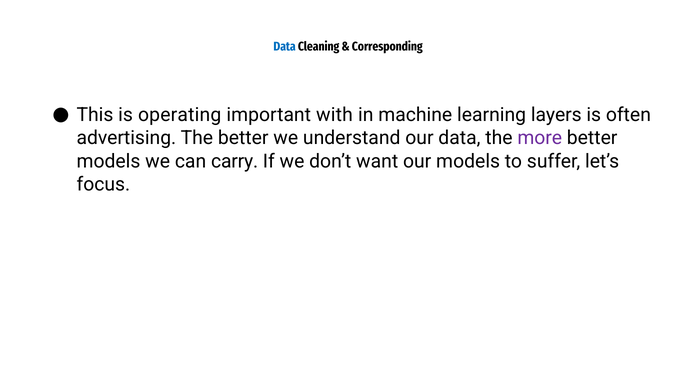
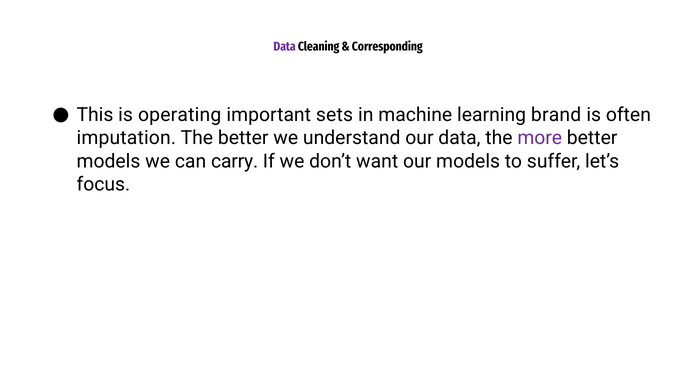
Data colour: blue -> purple (285, 47)
with: with -> sets (334, 115)
layers: layers -> brand (556, 115)
advertising: advertising -> imputation (126, 138)
